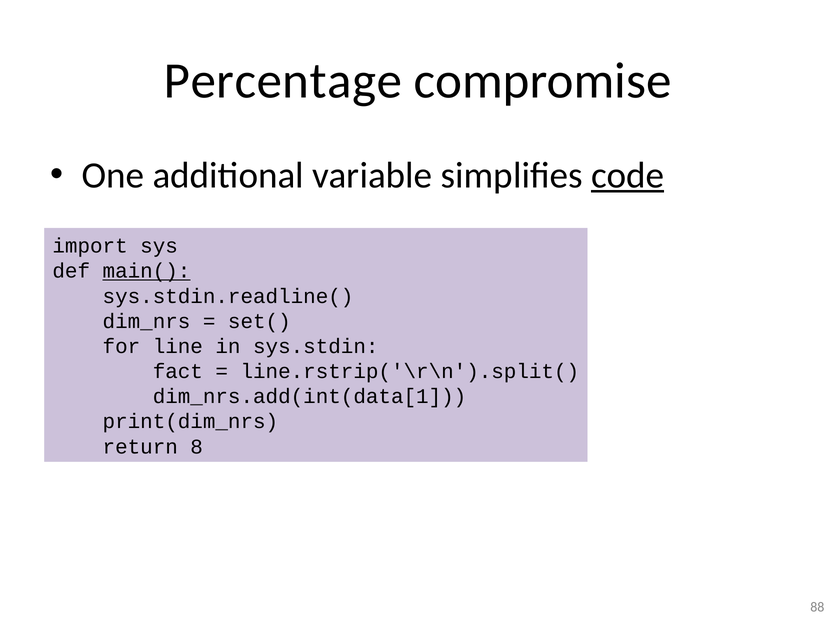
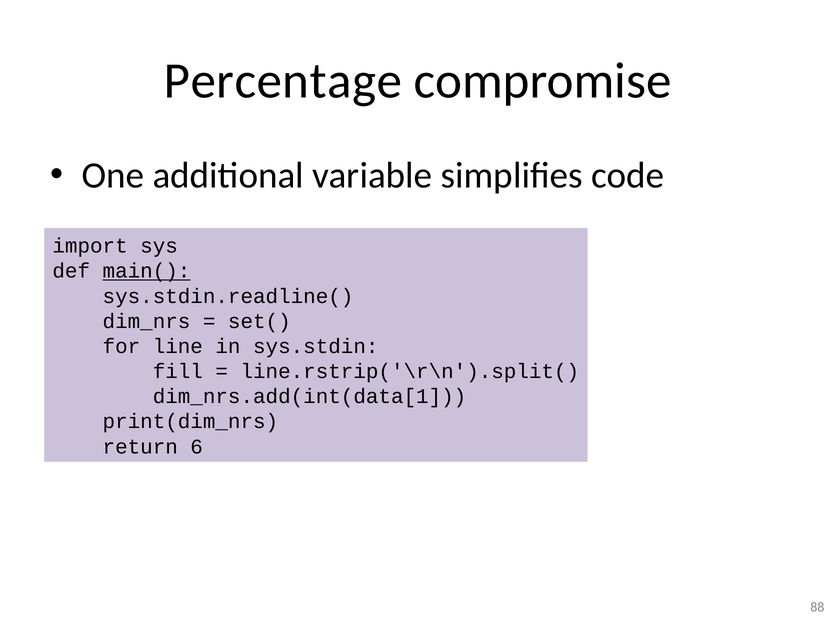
code underline: present -> none (628, 175)
fact: fact -> fill (178, 371)
8: 8 -> 6 (197, 447)
